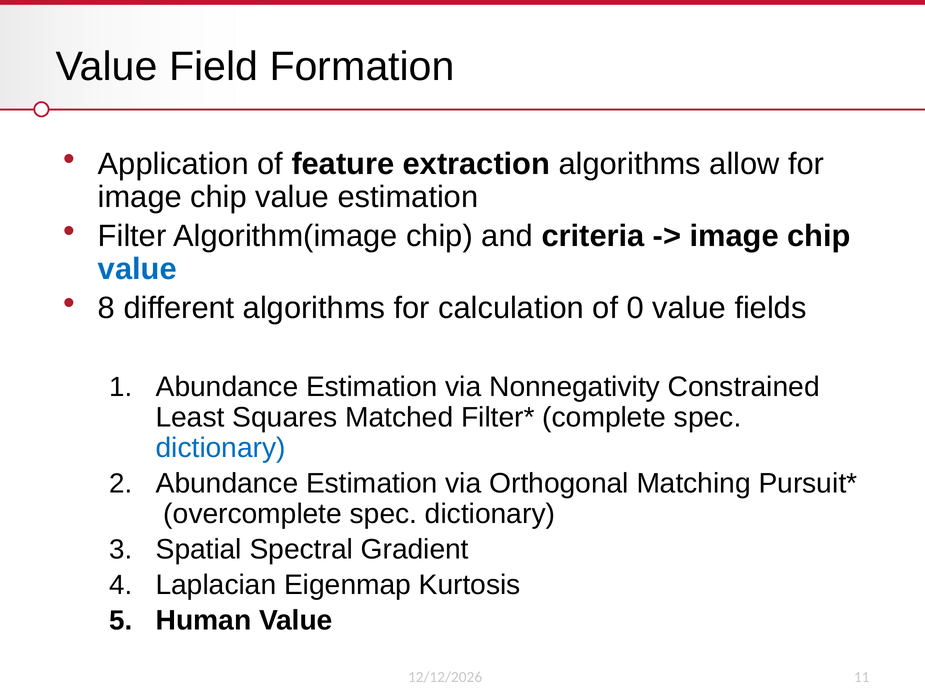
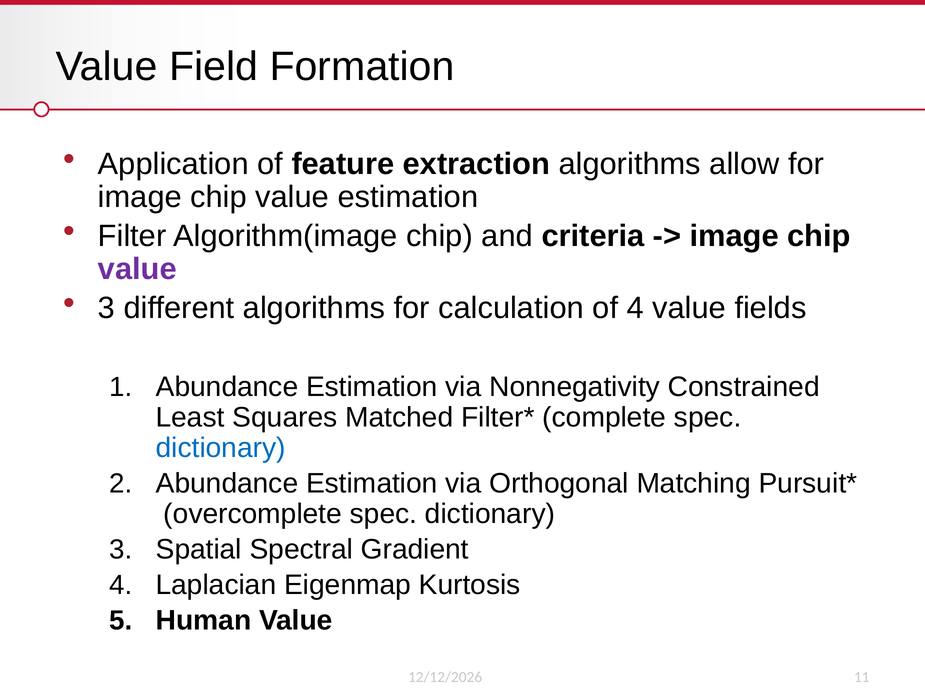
value colour: blue -> purple (137, 269)
8: 8 -> 3 (107, 308)
of 0: 0 -> 4 (635, 308)
